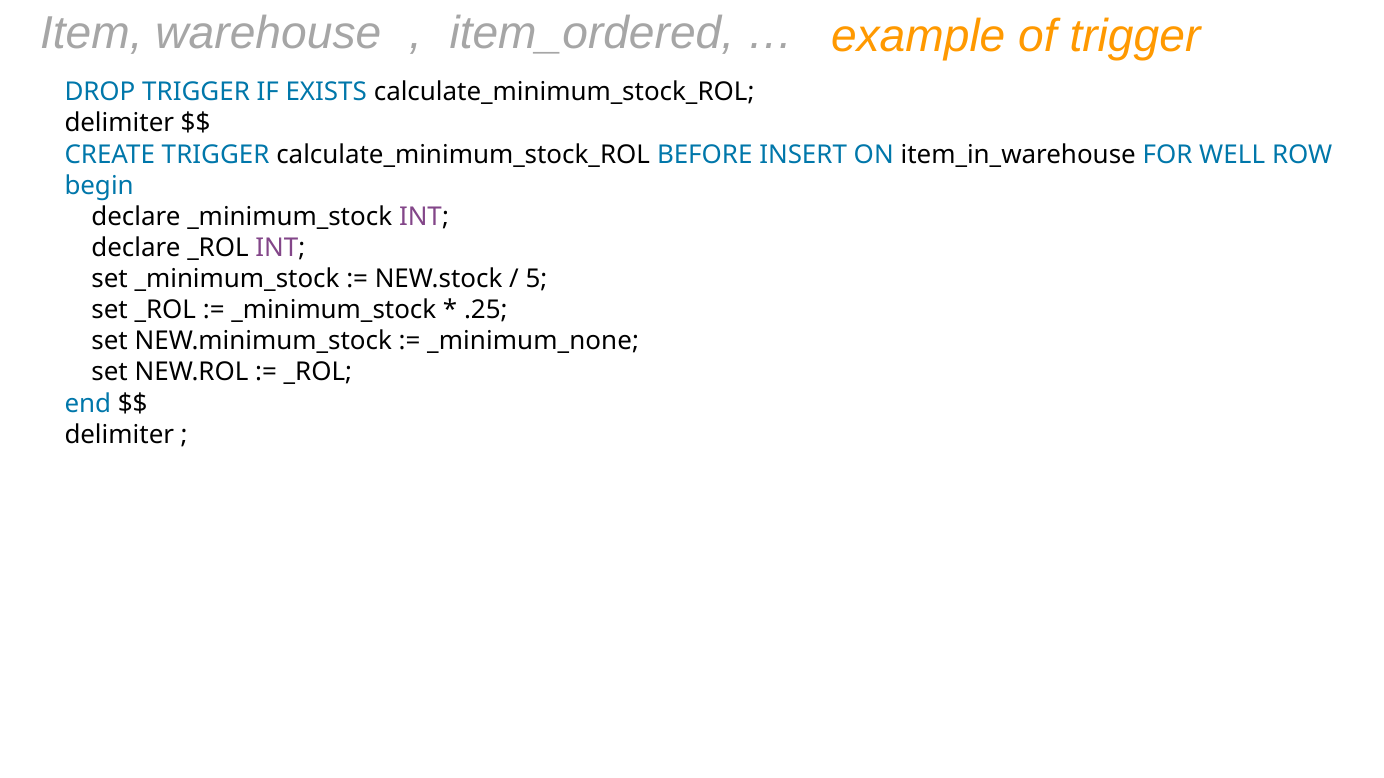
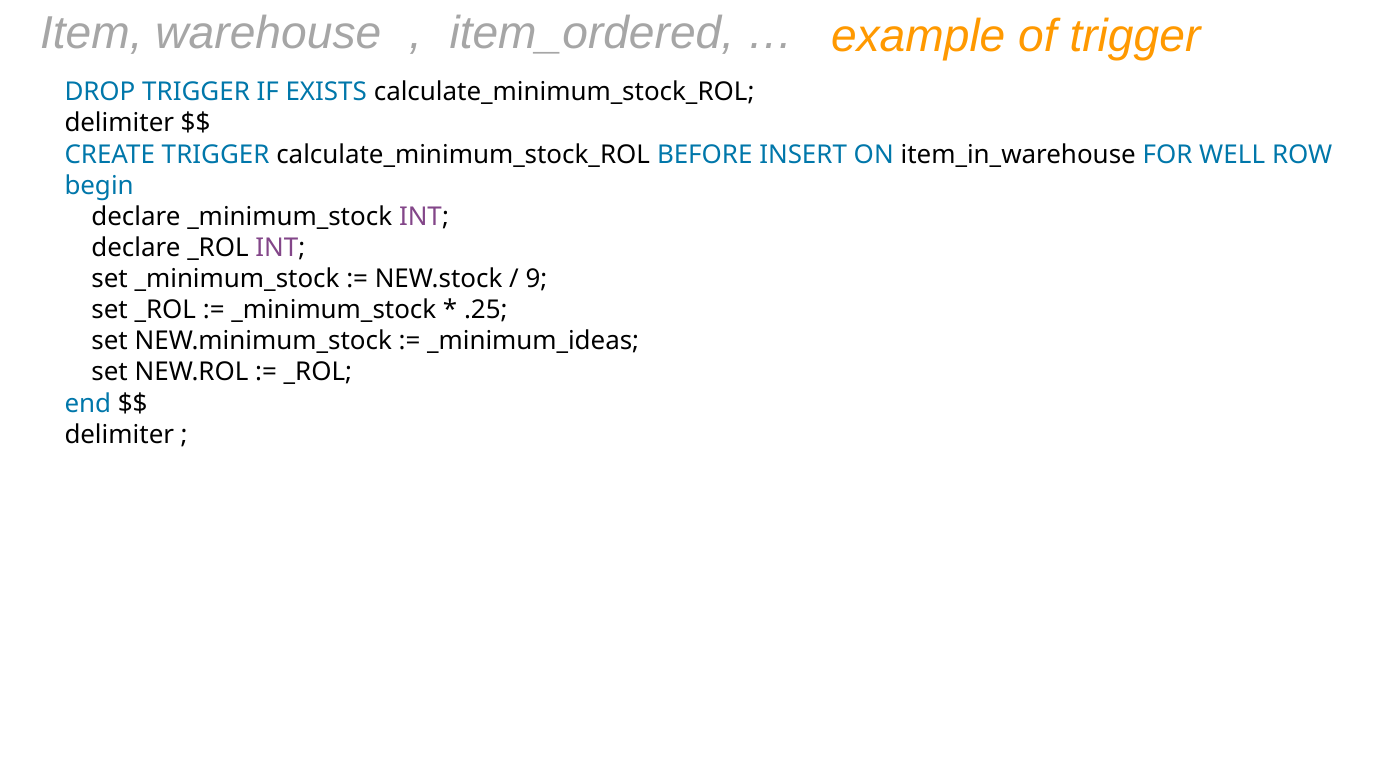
5: 5 -> 9 (536, 279)
_minimum_none: _minimum_none -> _minimum_ideas (533, 341)
